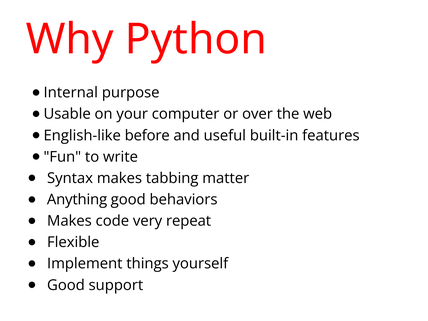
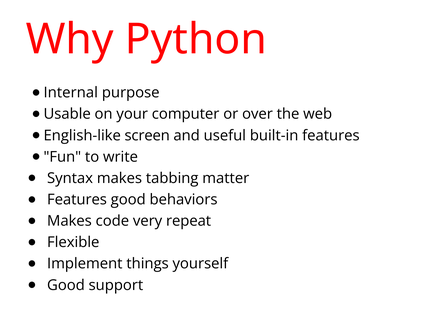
before: before -> screen (147, 135)
Anything: Anything -> Features (77, 200)
